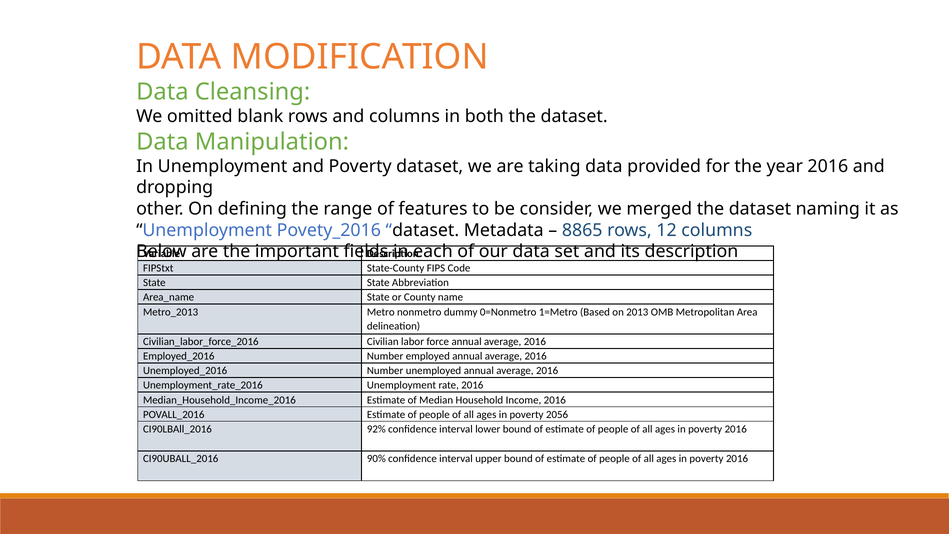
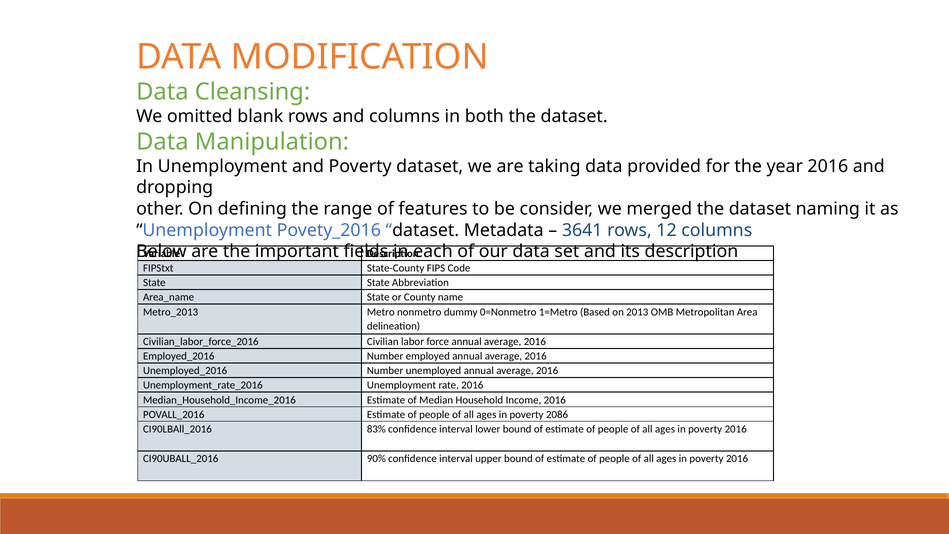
8865: 8865 -> 3641 (582, 230)
2056: 2056 -> 2086 (557, 414)
92%: 92% -> 83% (376, 429)
